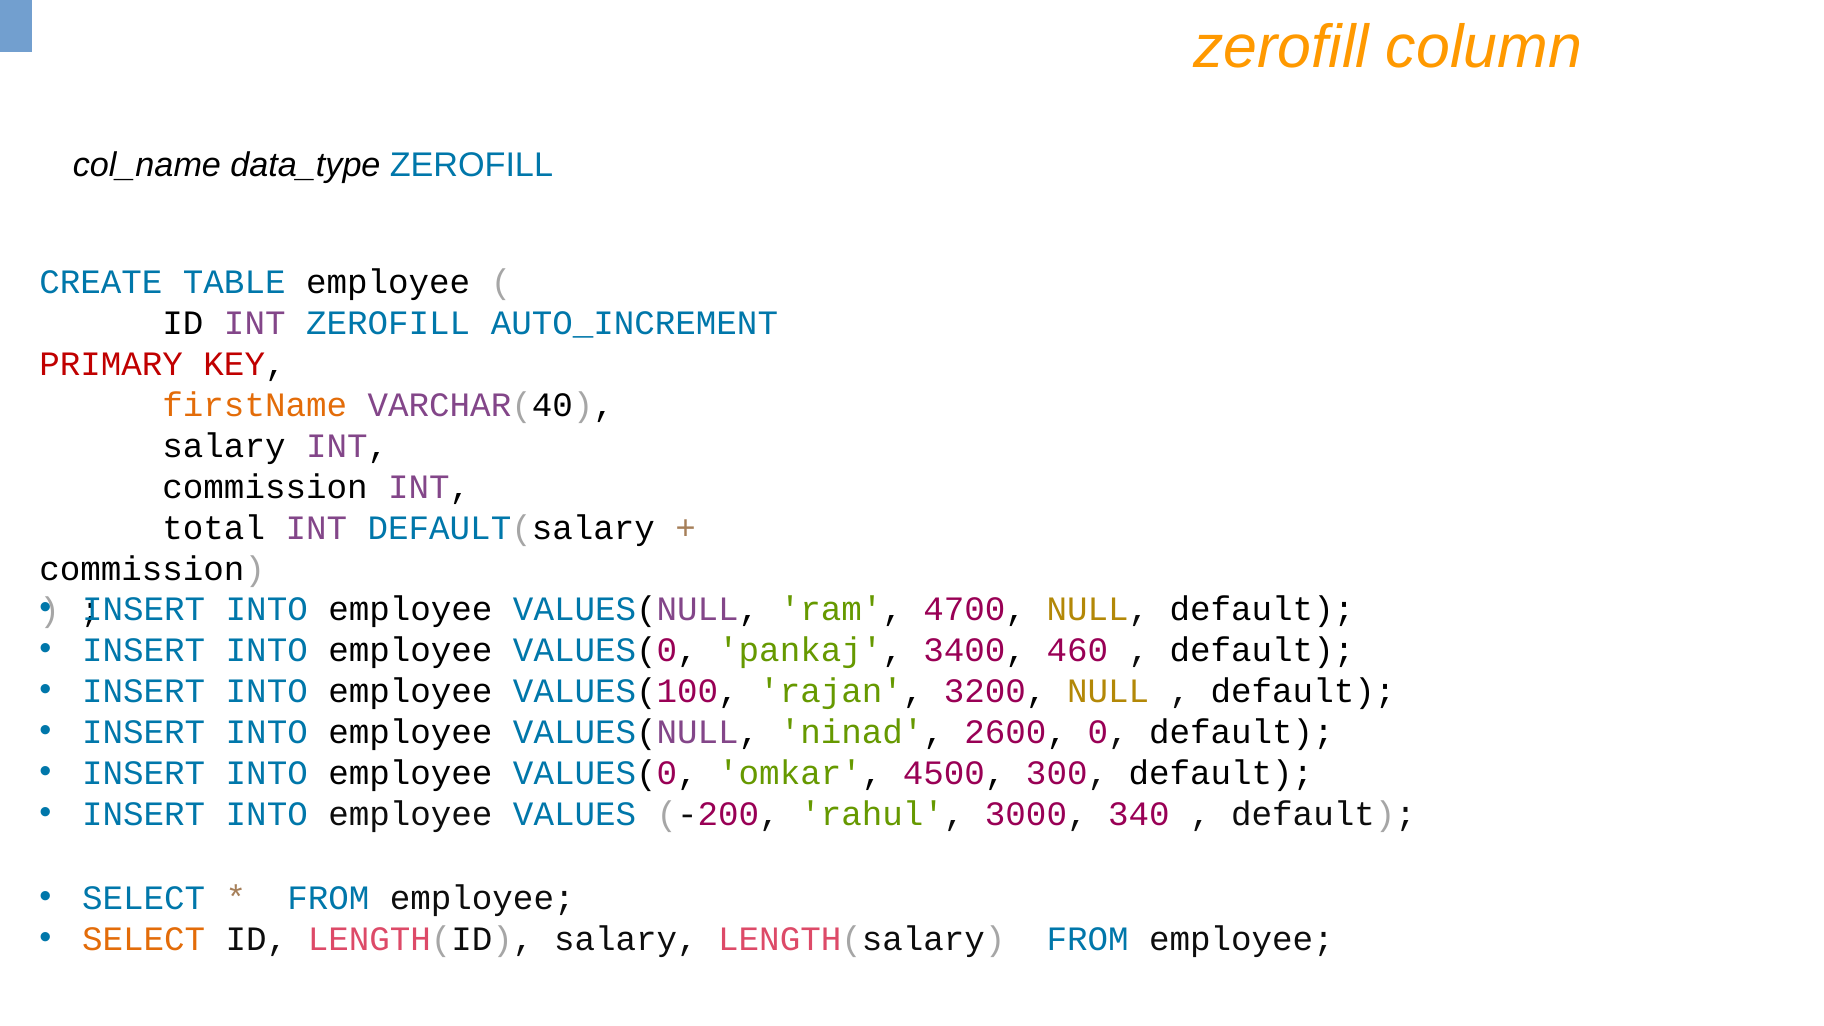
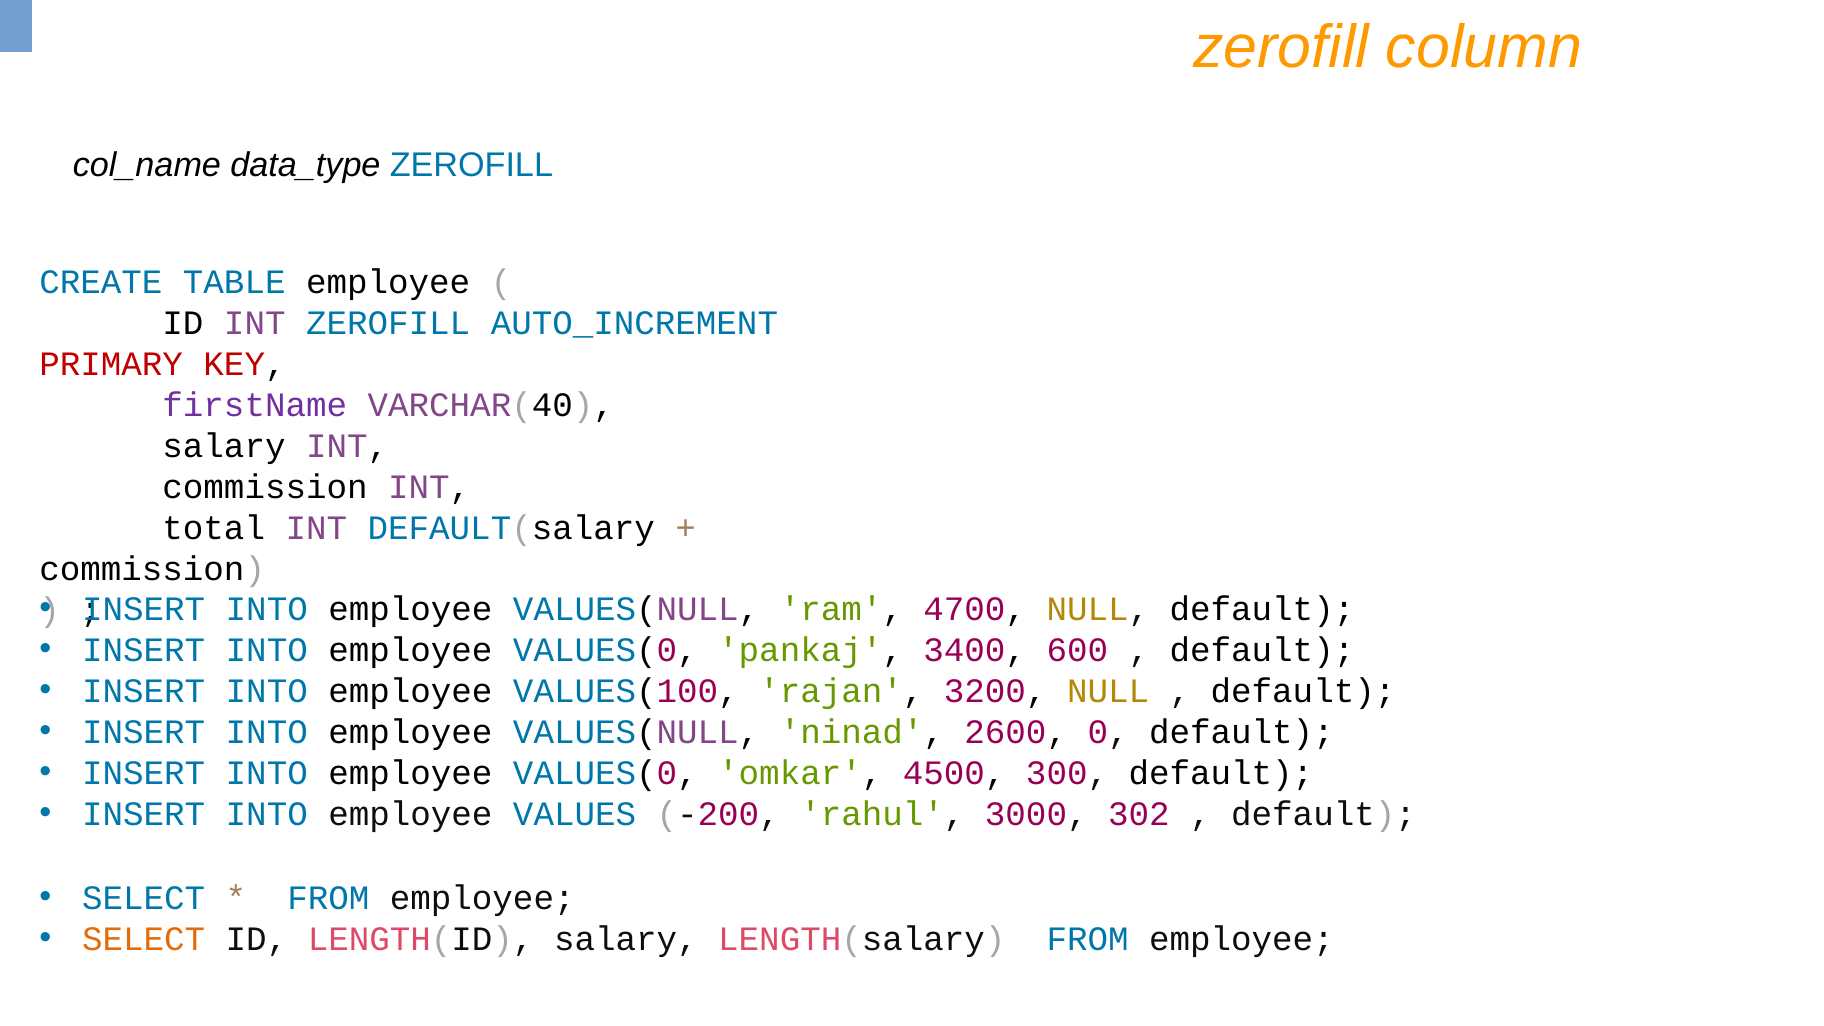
firstName colour: orange -> purple (255, 405)
460: 460 -> 600 (1077, 650)
340: 340 -> 302 (1139, 814)
